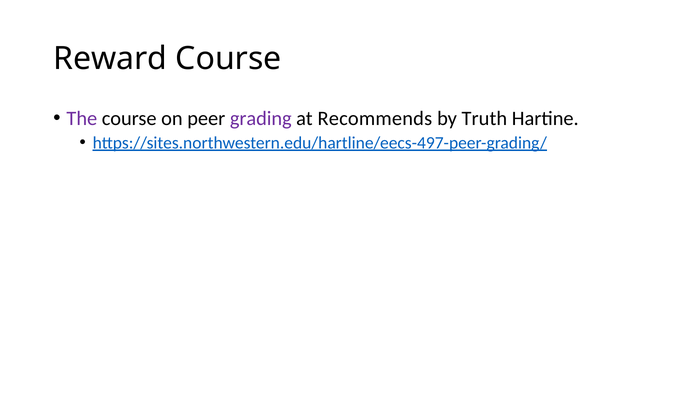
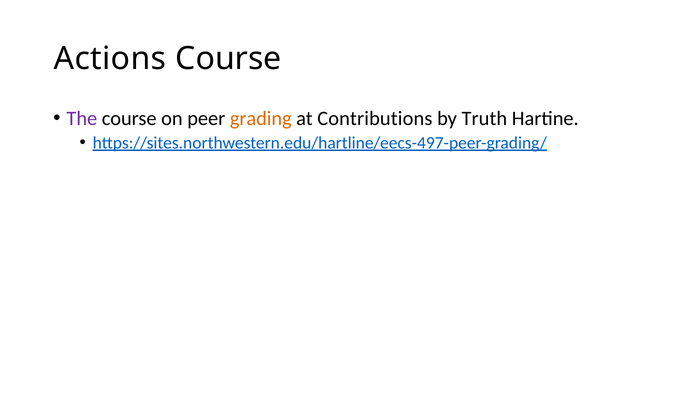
Reward: Reward -> Actions (110, 59)
grading colour: purple -> orange (261, 118)
Recommends: Recommends -> Contributions (375, 118)
